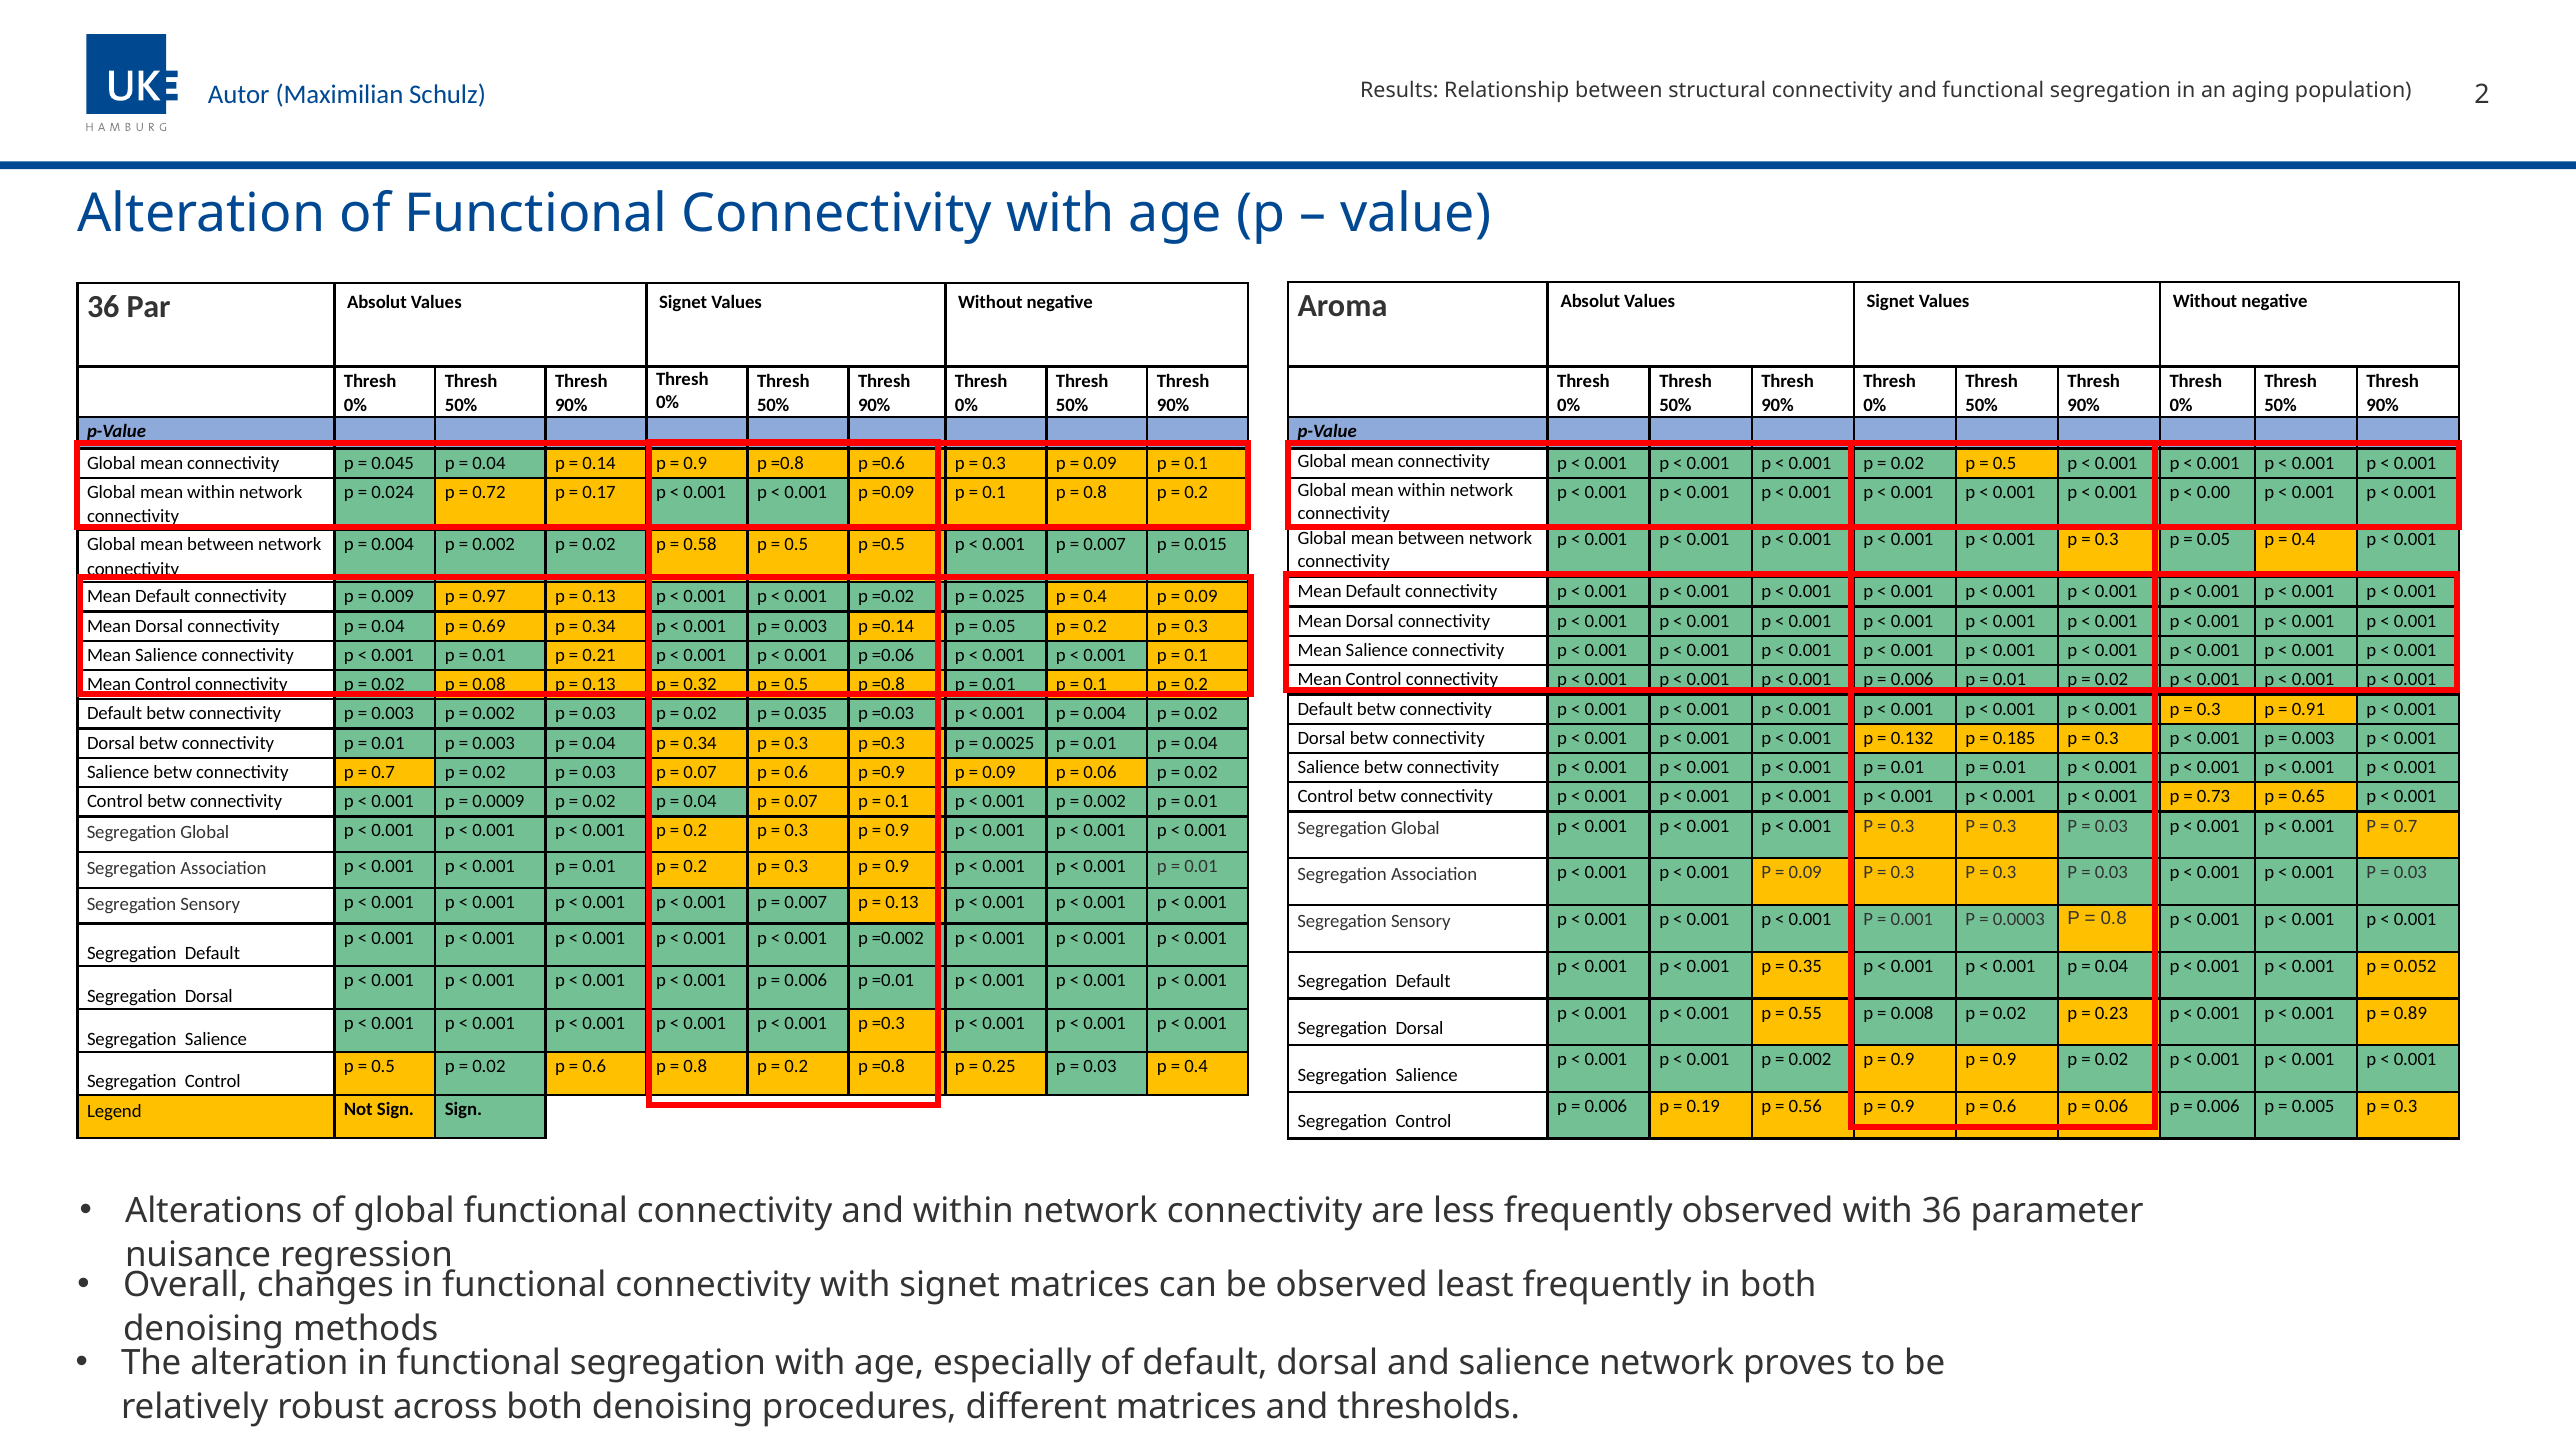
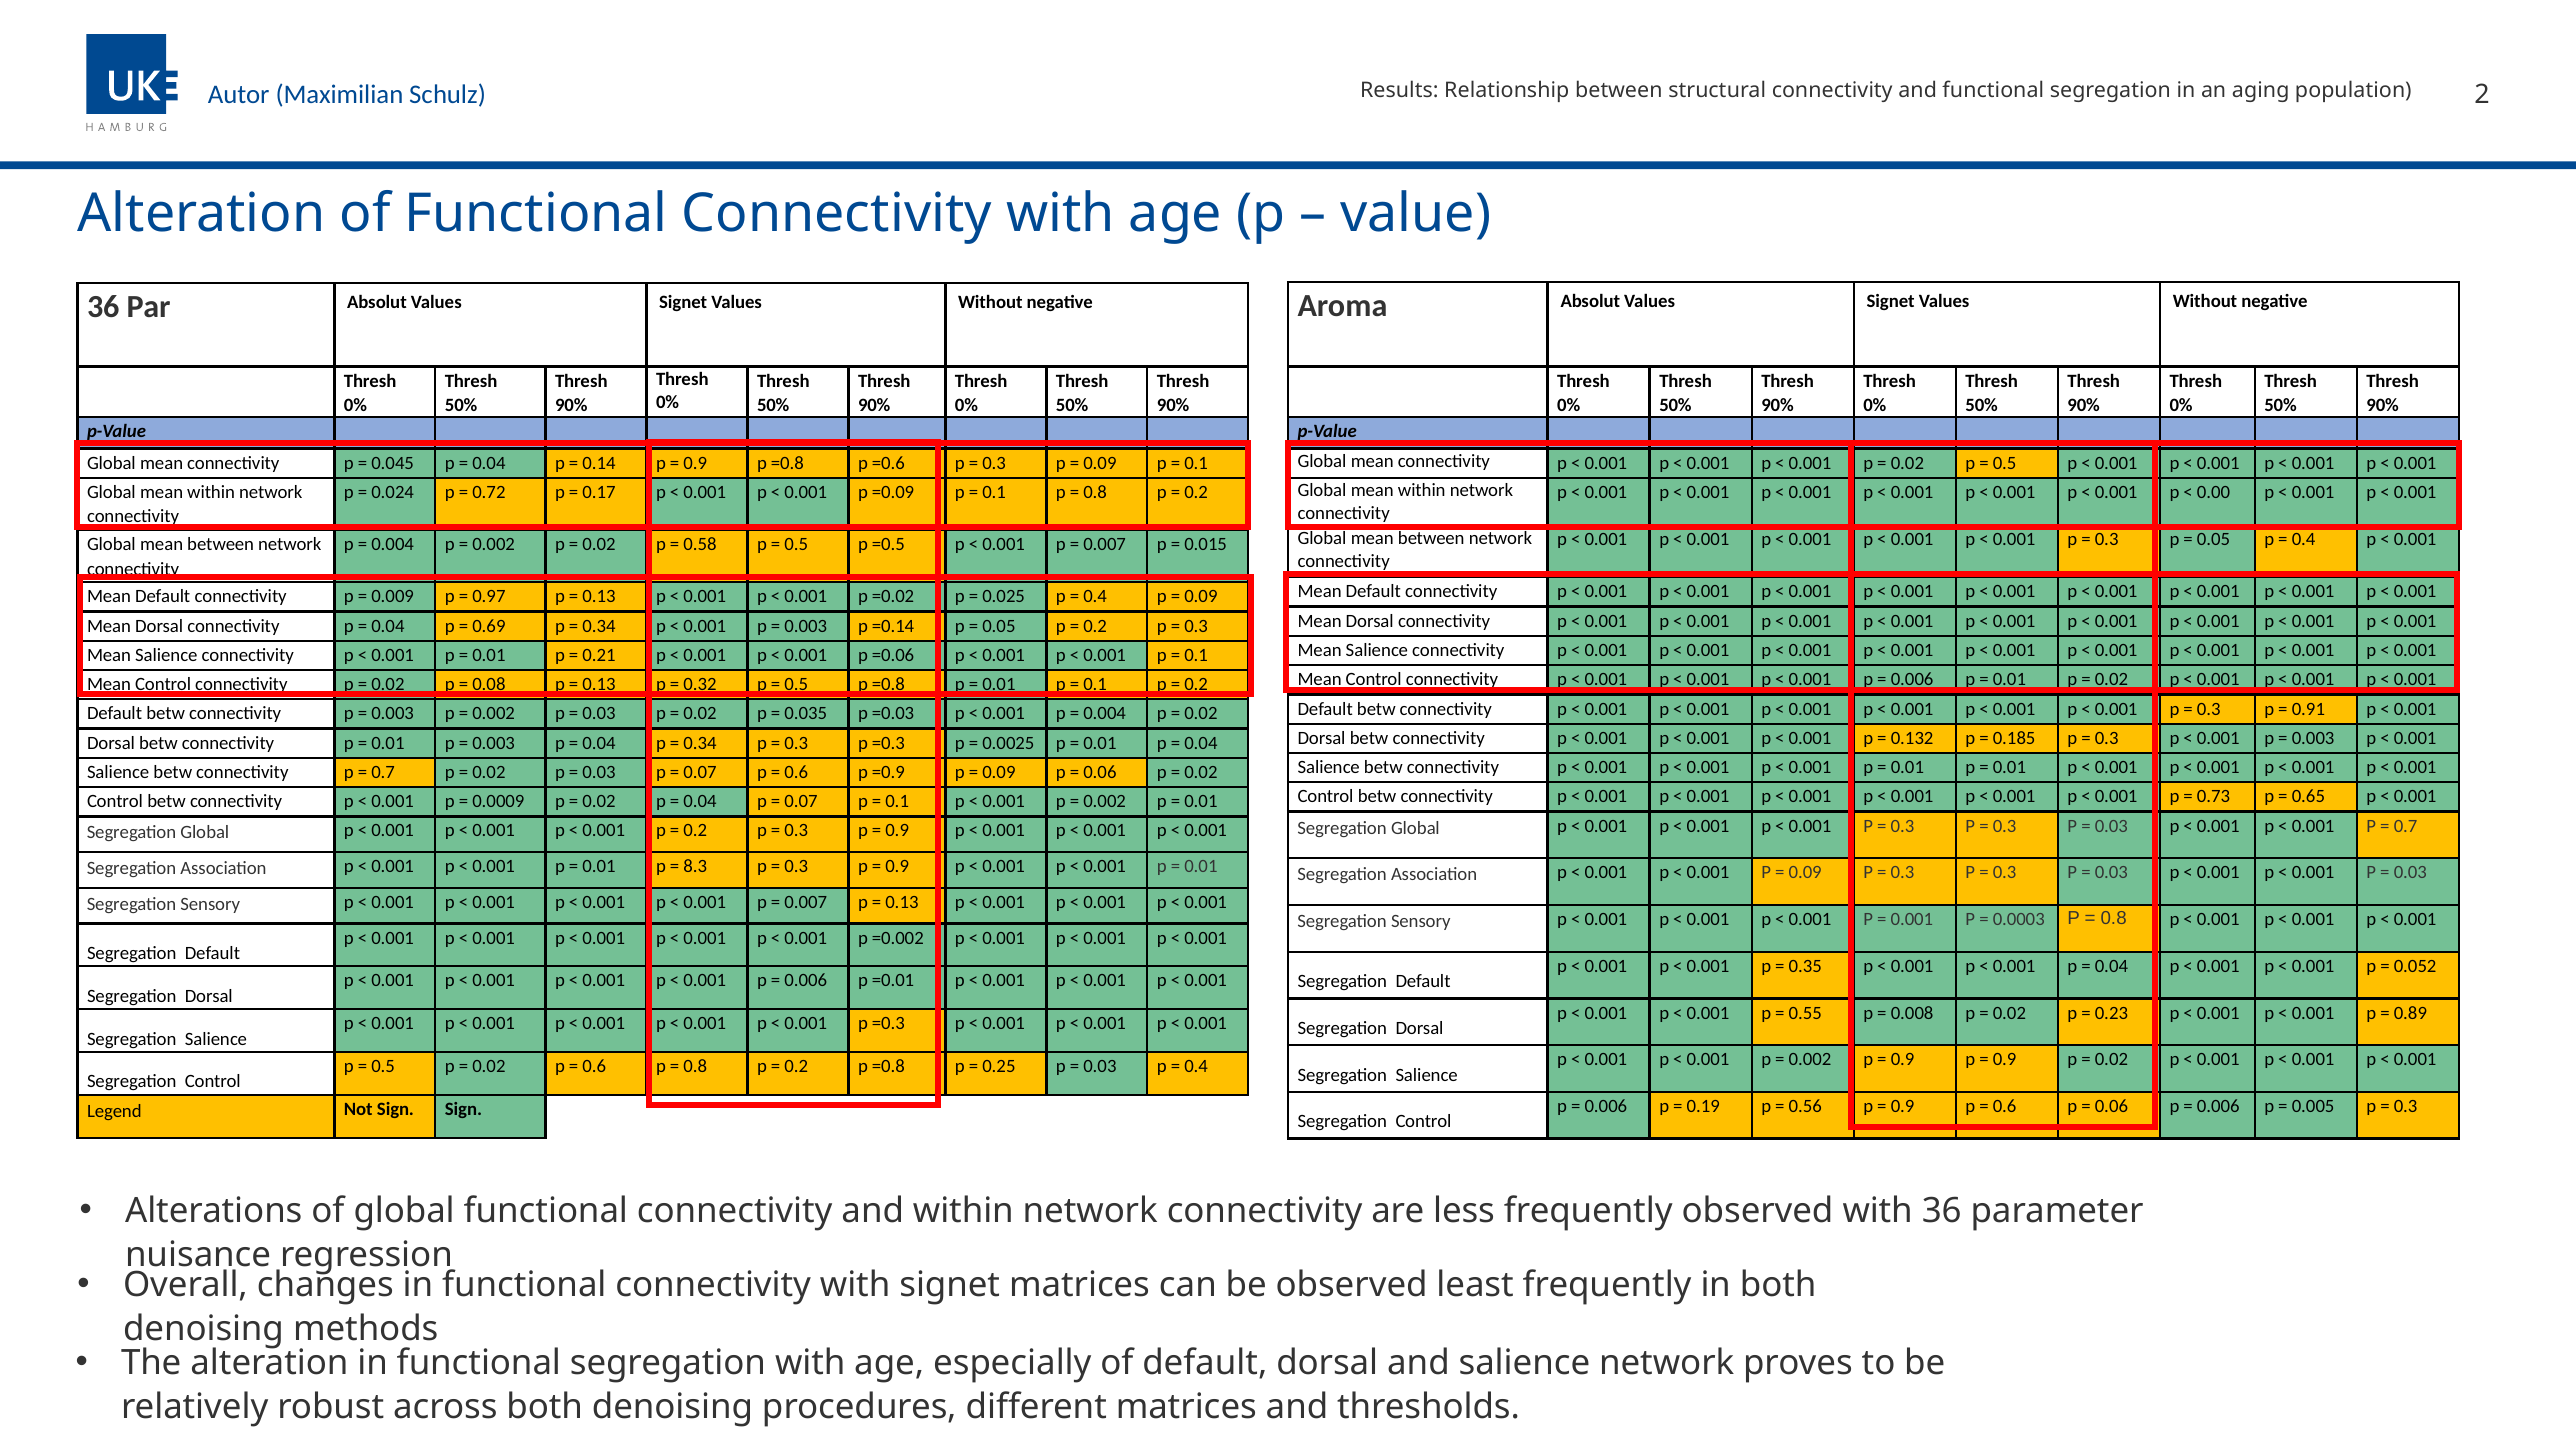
0.2: 0.2 -> 8.3 (695, 866)
